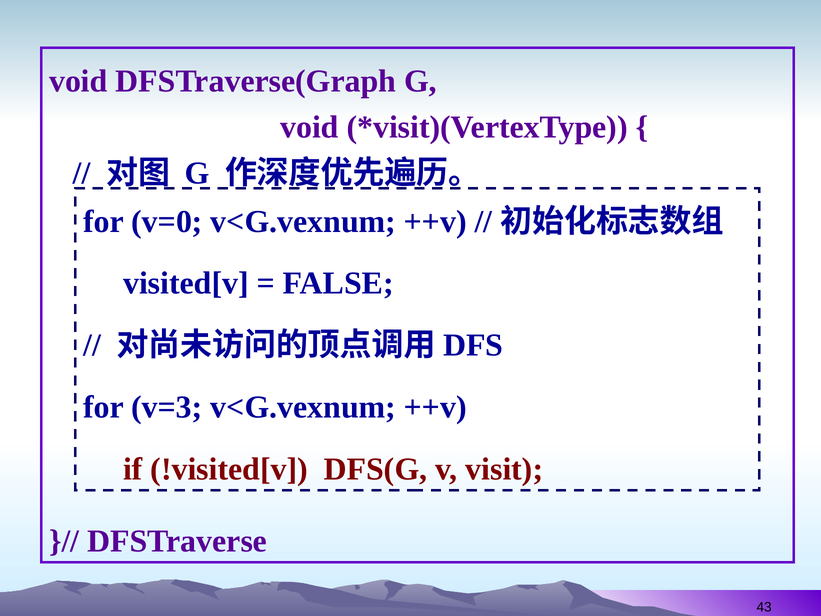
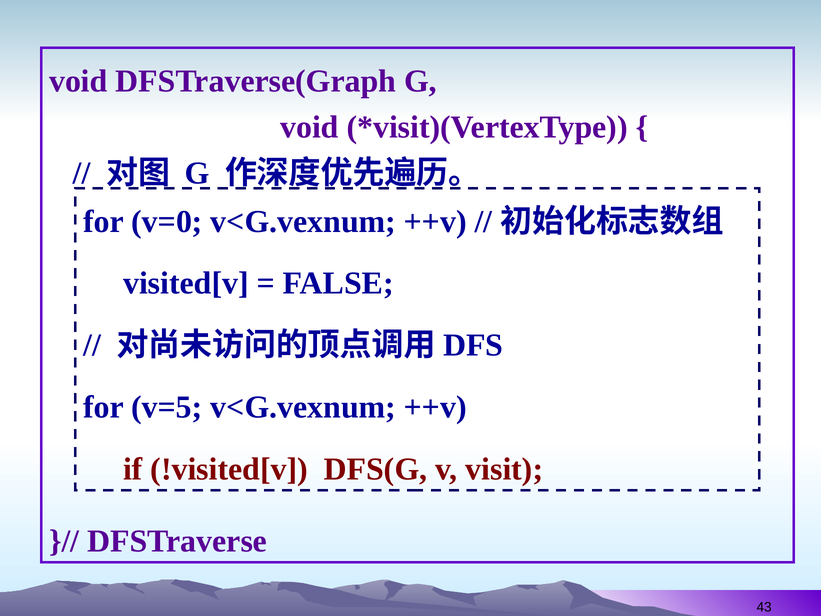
v=3: v=3 -> v=5 (167, 407)
